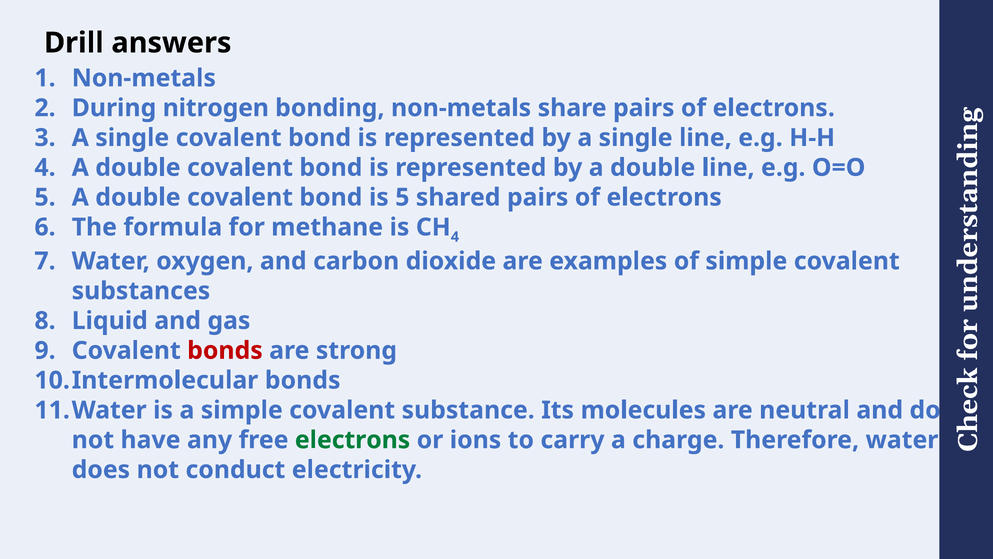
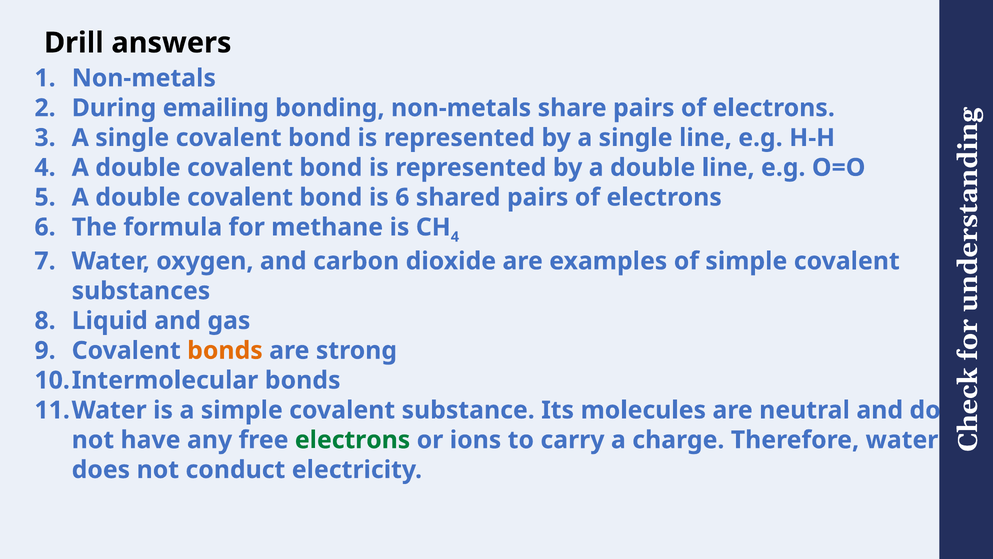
nitrogen: nitrogen -> emailing (216, 108)
is 5: 5 -> 6 (402, 197)
bonds colour: red -> orange (225, 350)
